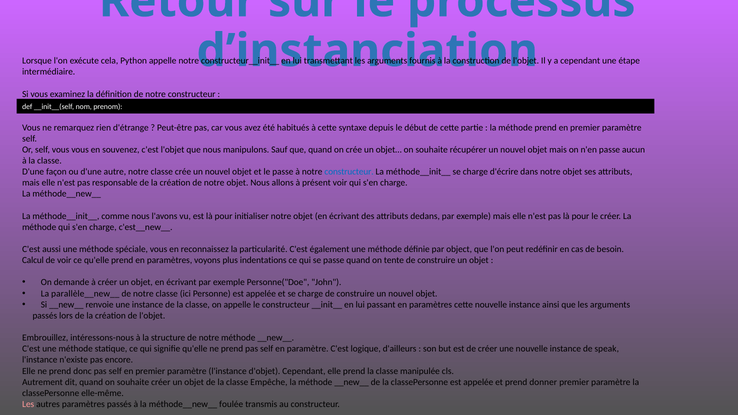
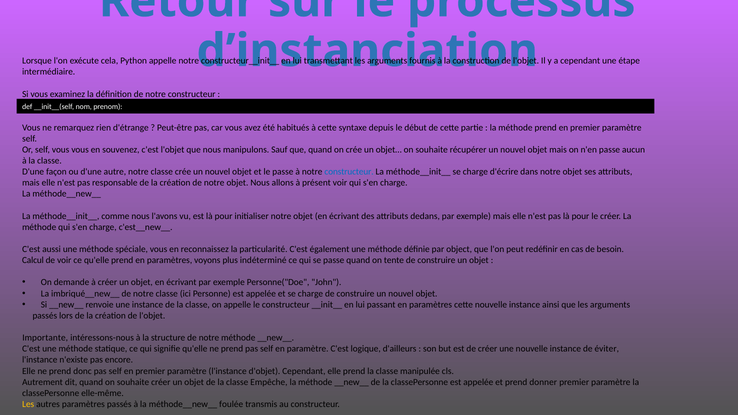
indentations: indentations -> indéterminé (263, 260)
parallèle__new__: parallèle__new__ -> imbriqué__new__ (85, 294)
Embrouillez: Embrouillez -> Importante (45, 338)
speak: speak -> éviter (607, 349)
Les colour: pink -> yellow (28, 404)
